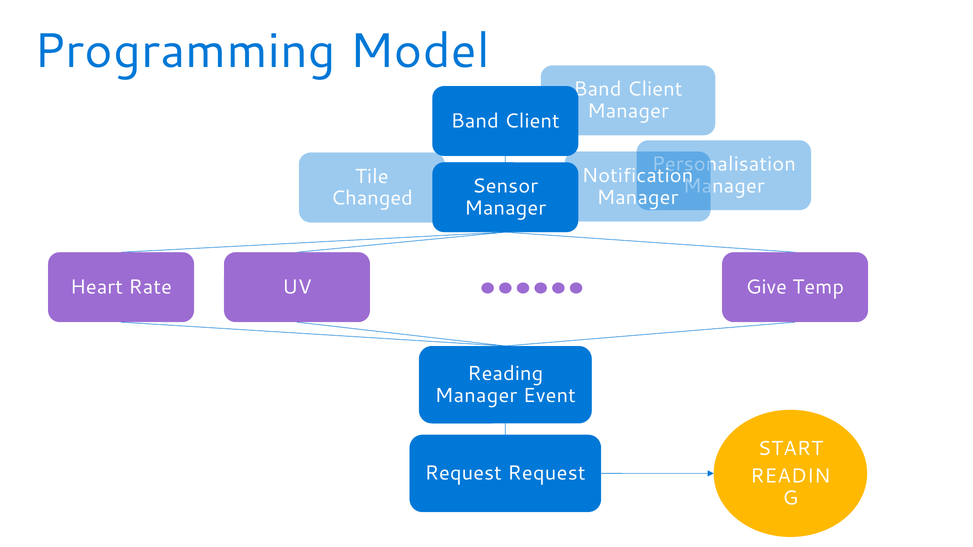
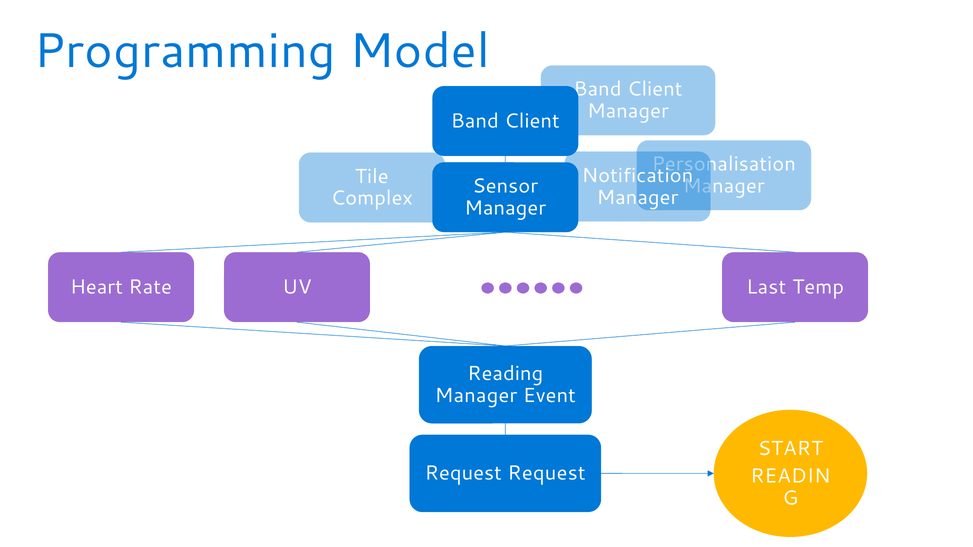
Changed: Changed -> Complex (372, 198)
Give: Give -> Last (766, 287)
